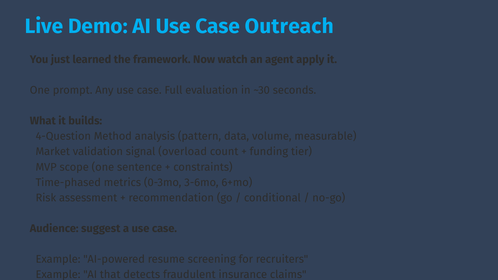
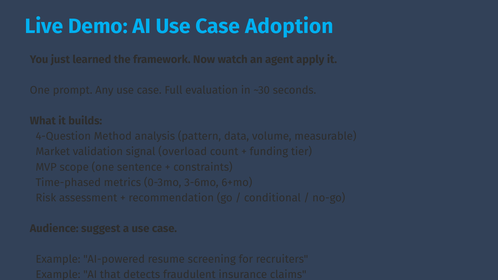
Outreach: Outreach -> Adoption (289, 26)
